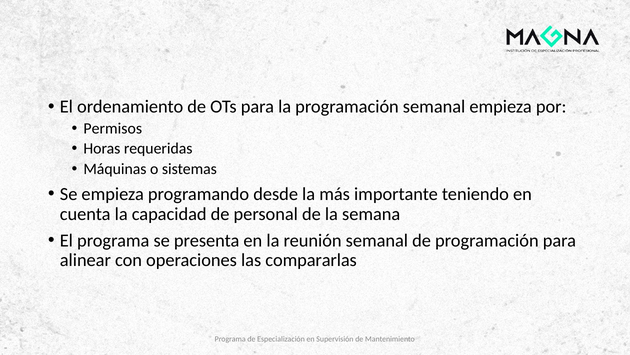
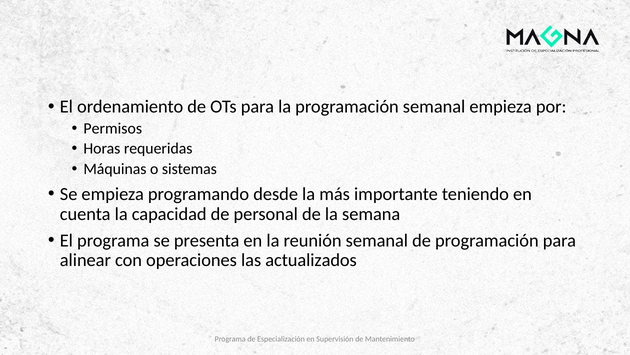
compararlas: compararlas -> actualizados (311, 260)
